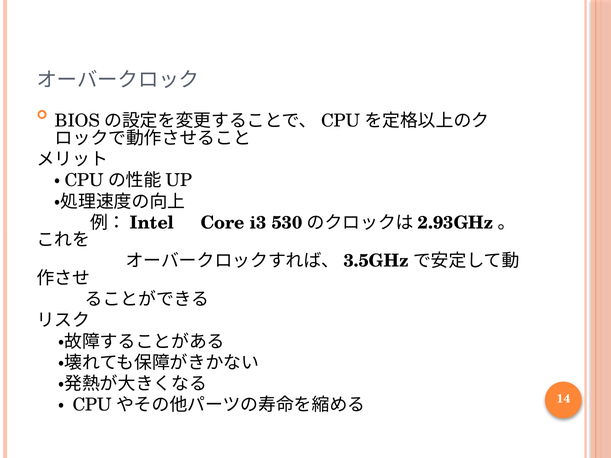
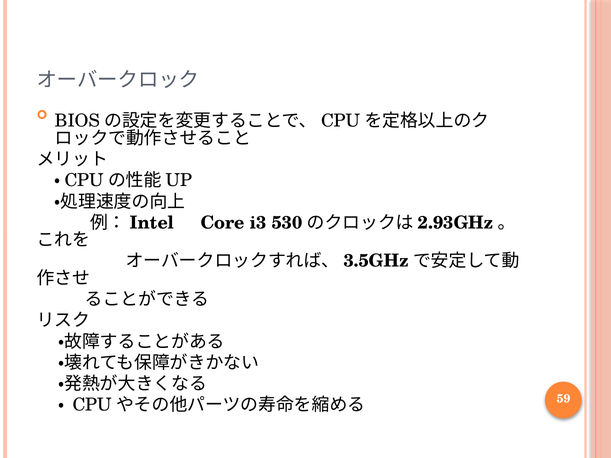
14: 14 -> 59 (564, 399)
